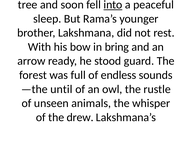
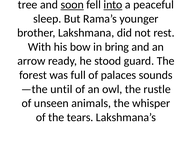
soon underline: none -> present (72, 5)
endless: endless -> palaces (118, 75)
drew: drew -> tears (80, 117)
